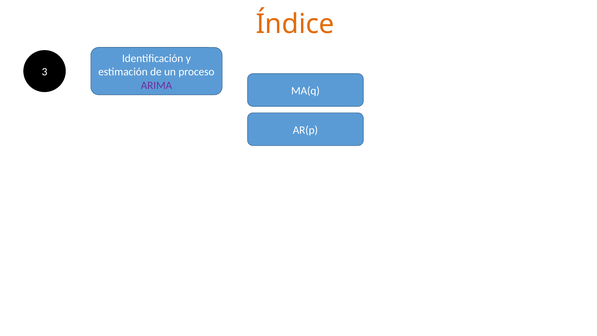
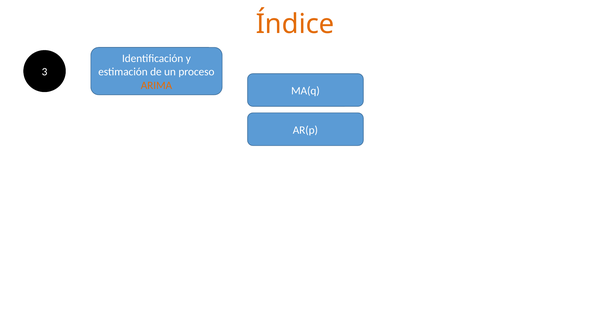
ARIMA colour: purple -> orange (156, 85)
